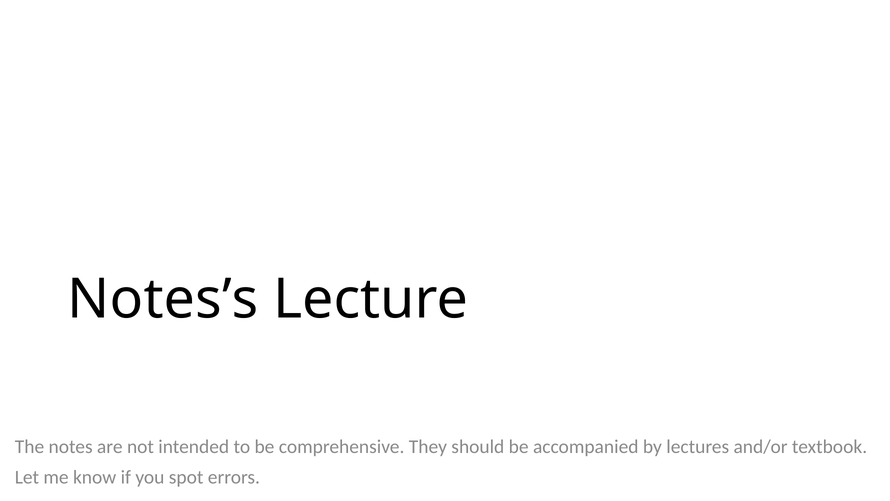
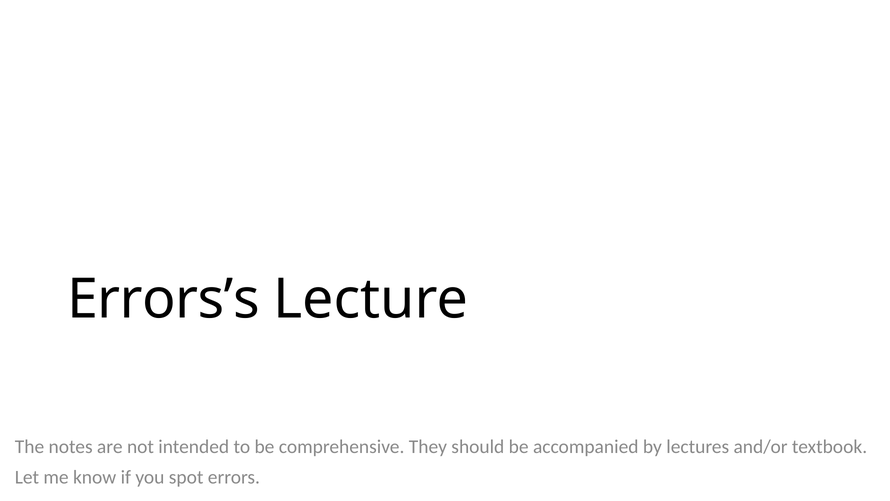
Notes’s: Notes’s -> Errors’s (163, 299)
